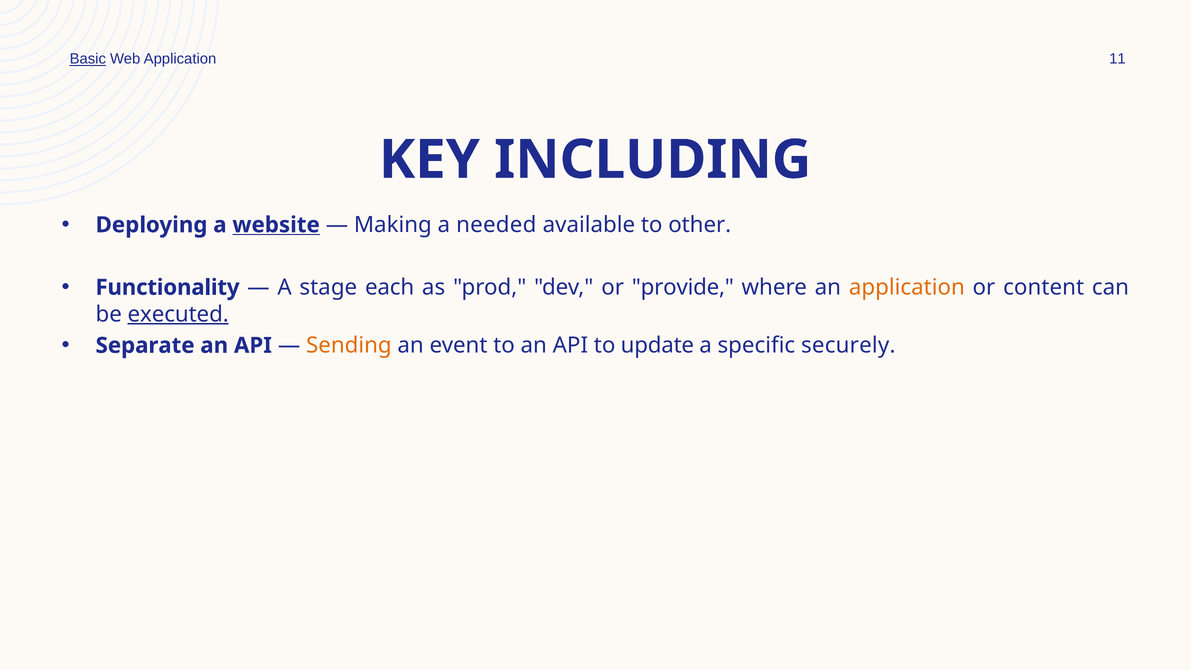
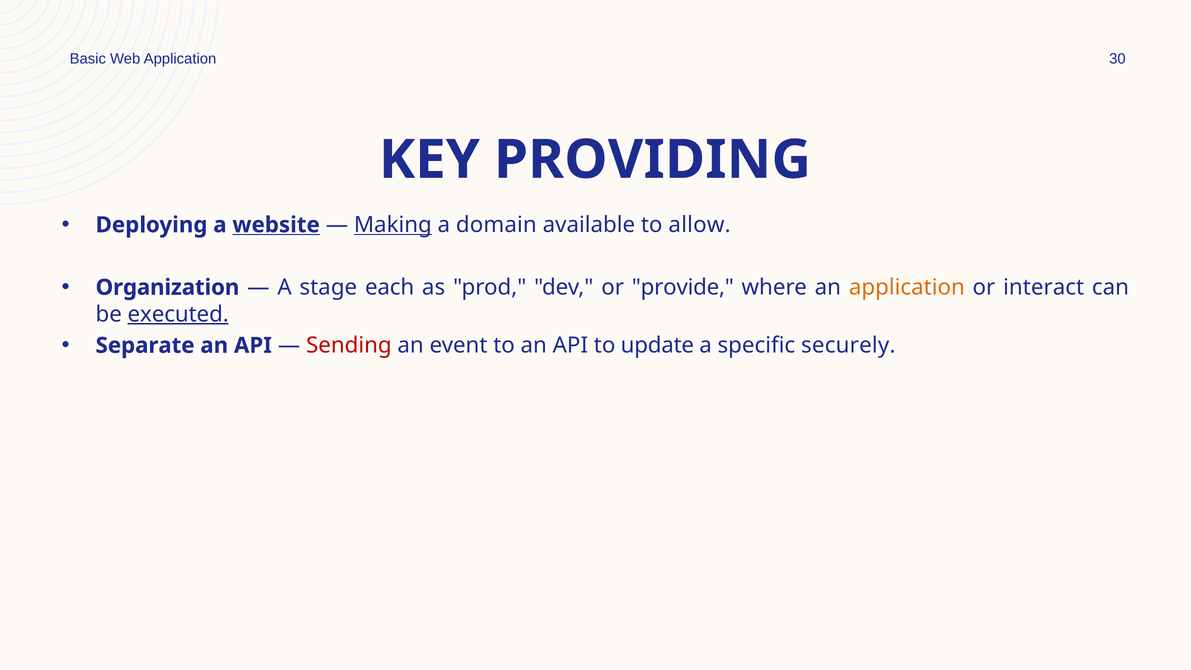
Basic underline: present -> none (88, 59)
11: 11 -> 30 (1117, 59)
INCLUDING: INCLUDING -> PROVIDING (653, 160)
Making underline: none -> present (393, 225)
needed: needed -> domain (496, 225)
other: other -> allow (700, 225)
Functionality: Functionality -> Organization (167, 287)
content: content -> interact (1044, 287)
Sending colour: orange -> red (349, 345)
